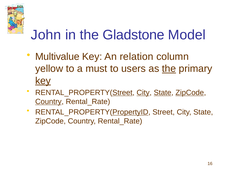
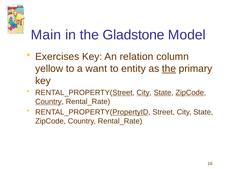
John: John -> Main (46, 35)
Multivalue: Multivalue -> Exercises (57, 57)
must: must -> want (96, 69)
users: users -> entity (133, 69)
key underline: present -> none (43, 81)
